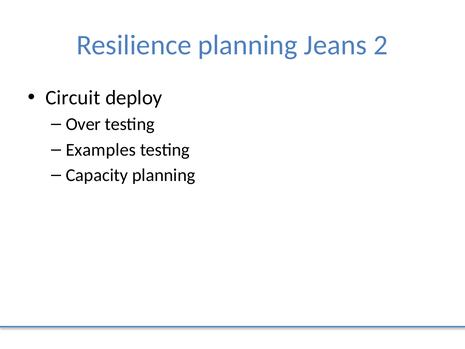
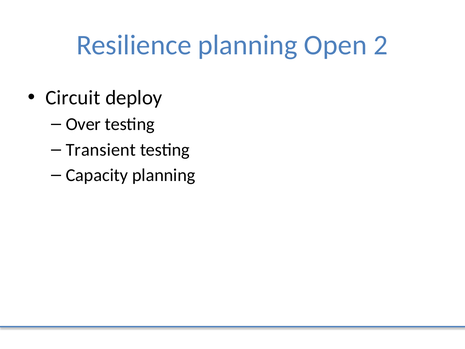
Jeans: Jeans -> Open (335, 45)
Examples: Examples -> Transient (101, 150)
